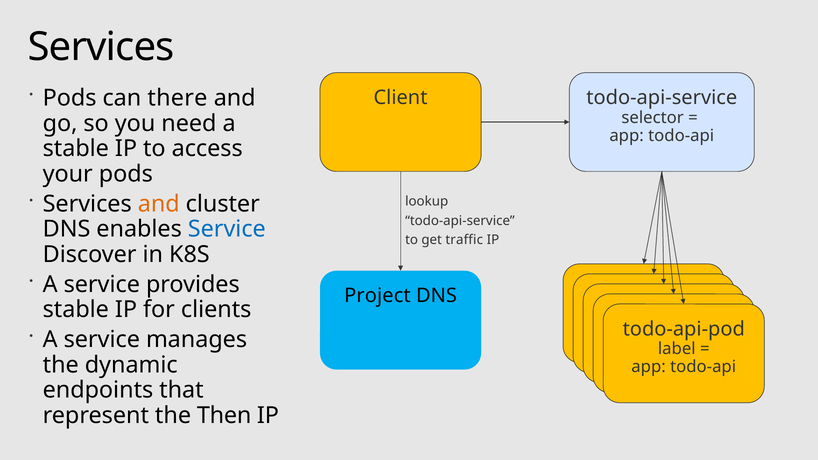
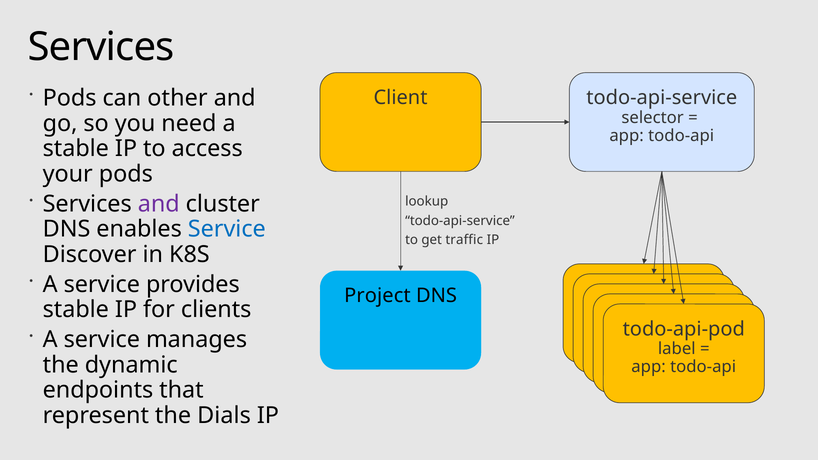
there: there -> other (177, 98)
and colour: orange -> purple (159, 204)
Then: Then -> Dials (224, 415)
